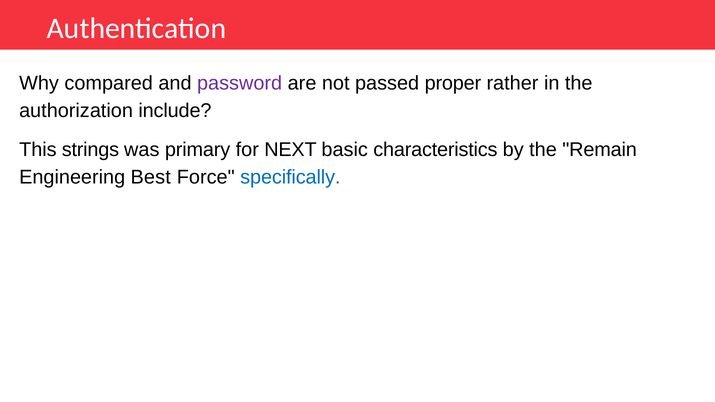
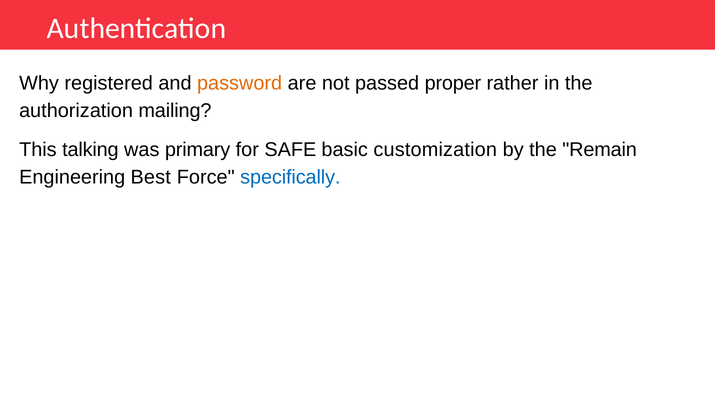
compared: compared -> registered (109, 83)
password colour: purple -> orange (240, 83)
include: include -> mailing (175, 111)
strings: strings -> talking (90, 150)
NEXT: NEXT -> SAFE (290, 150)
characteristics: characteristics -> customization (435, 150)
